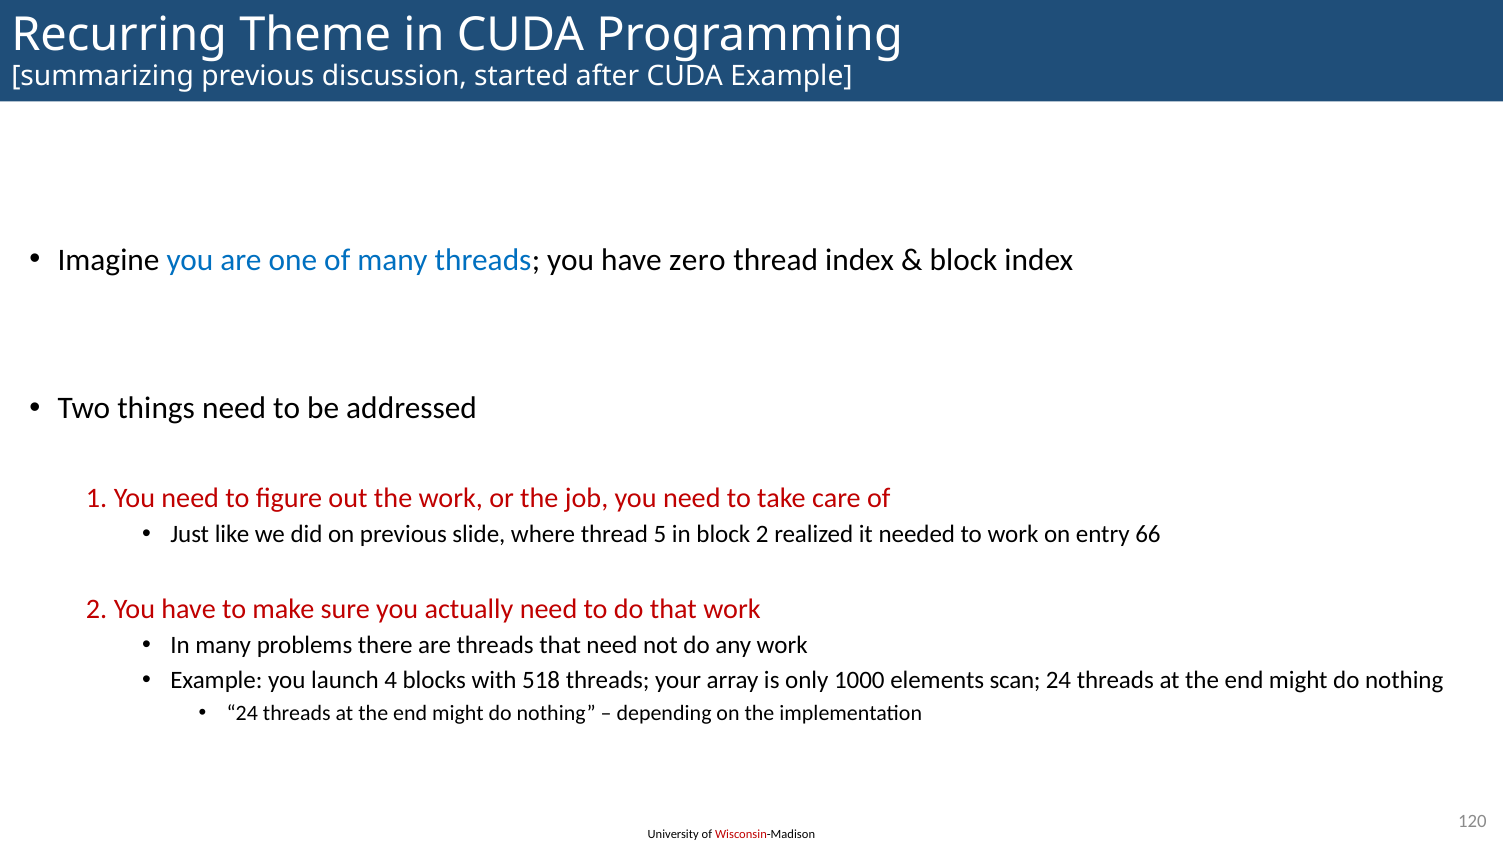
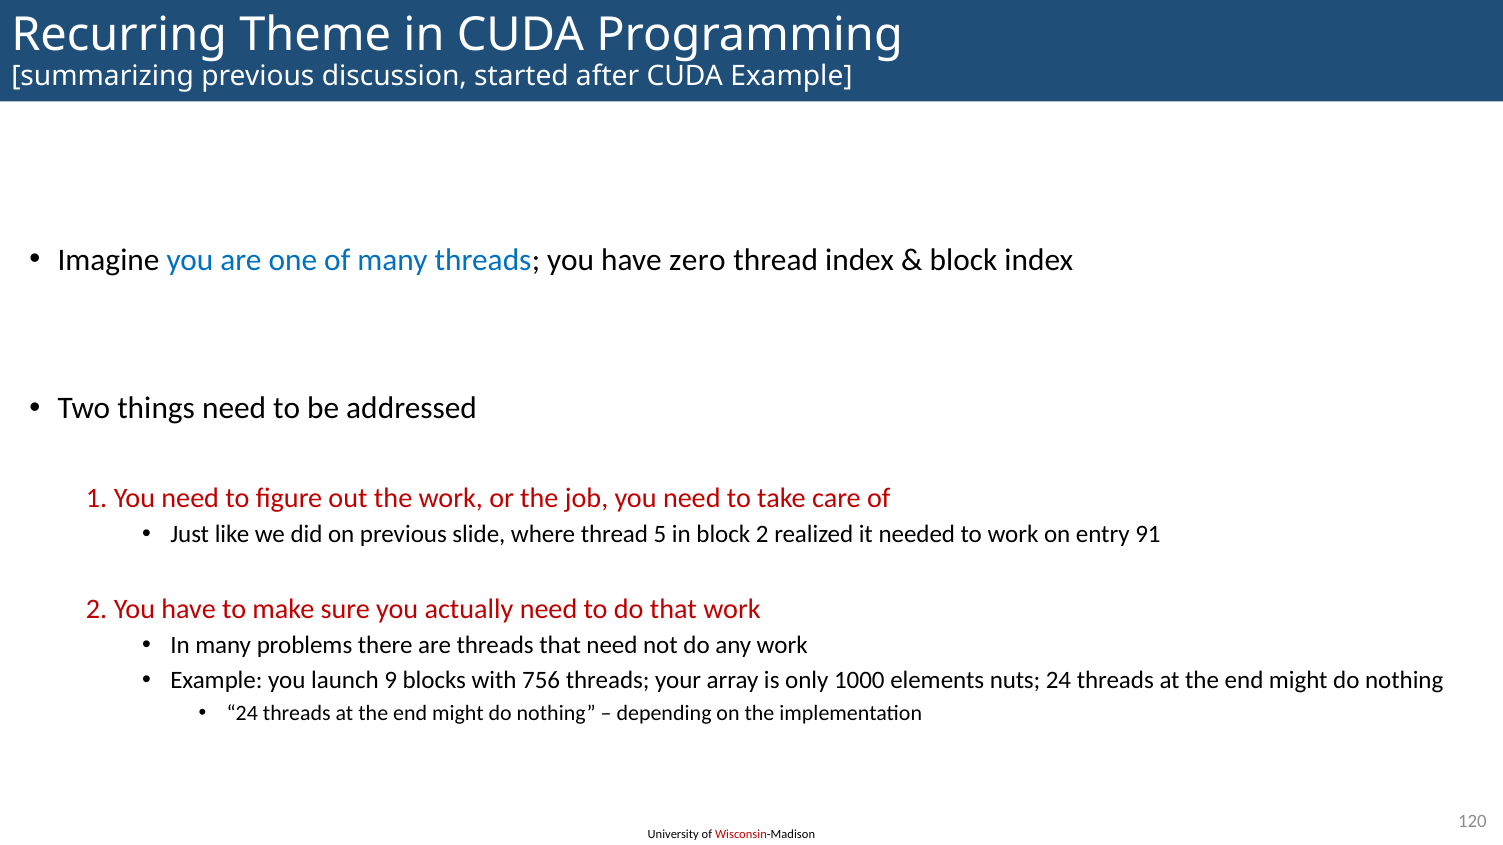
66: 66 -> 91 (1148, 535)
4: 4 -> 9 (391, 681)
518: 518 -> 756 (541, 681)
scan: scan -> nuts (1015, 681)
